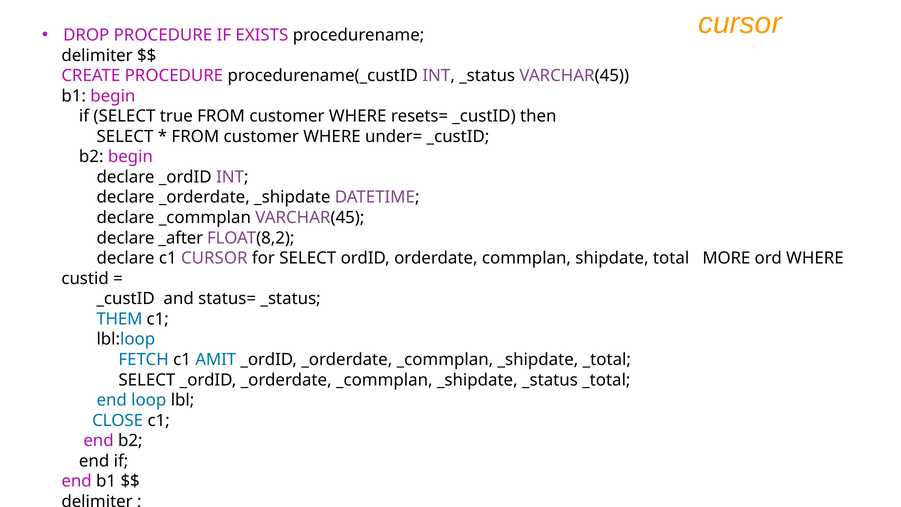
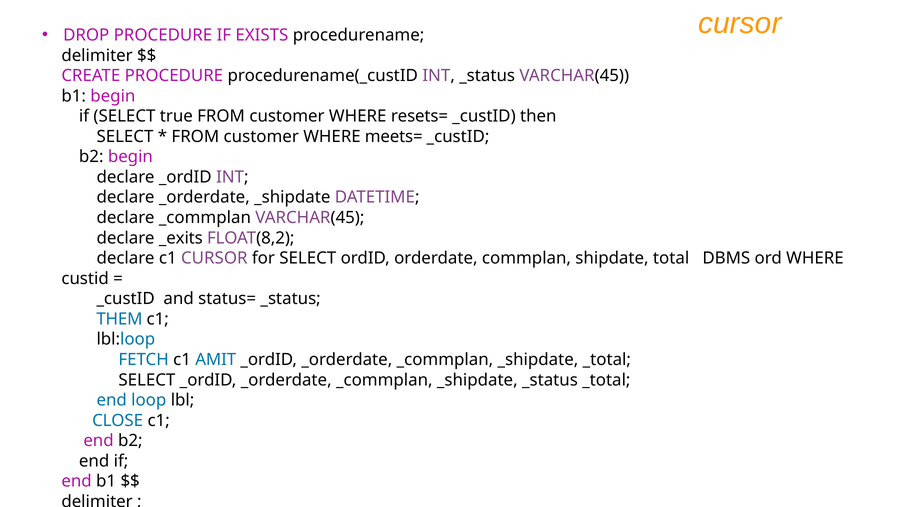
under=: under= -> meets= (394, 137)
_after: _after -> _exits (181, 238)
MORE: MORE -> DBMS (726, 258)
